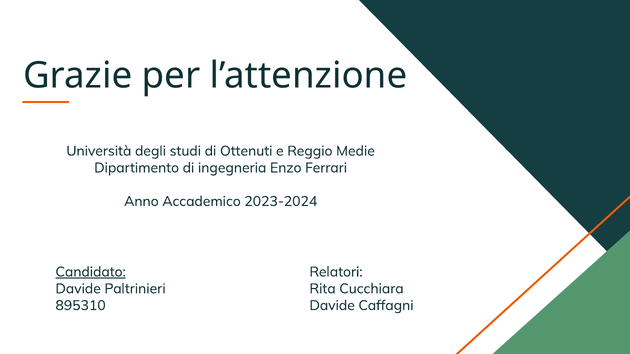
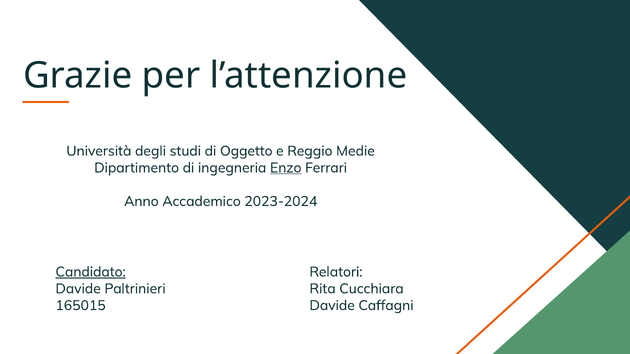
Ottenuti: Ottenuti -> Oggetto (246, 151)
Enzo underline: none -> present (286, 168)
895310: 895310 -> 165015 (81, 306)
